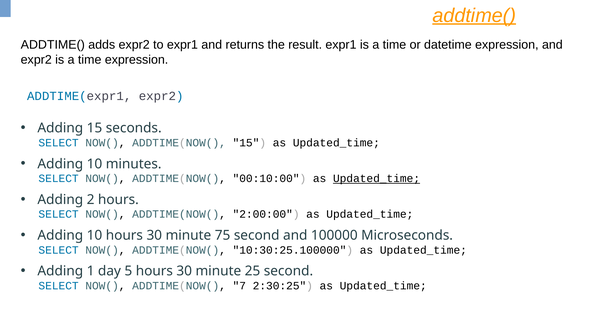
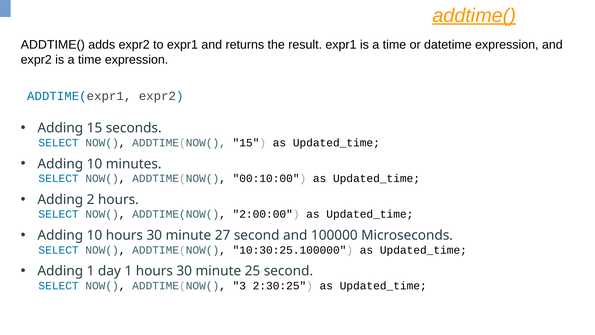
Updated_time underline: present -> none (377, 178)
75: 75 -> 27 (223, 235)
day 5: 5 -> 1 (128, 271)
7: 7 -> 3 (239, 285)
